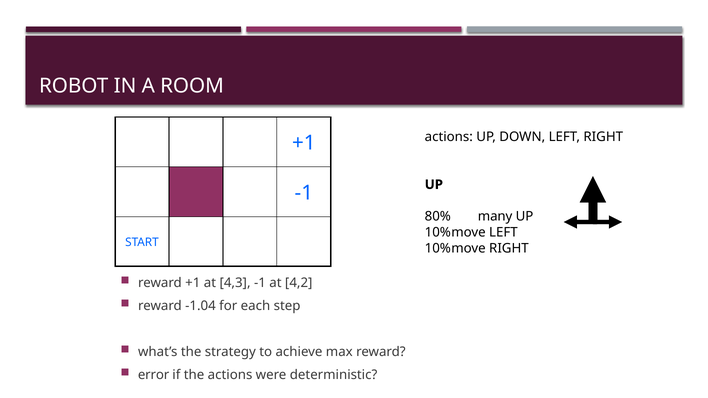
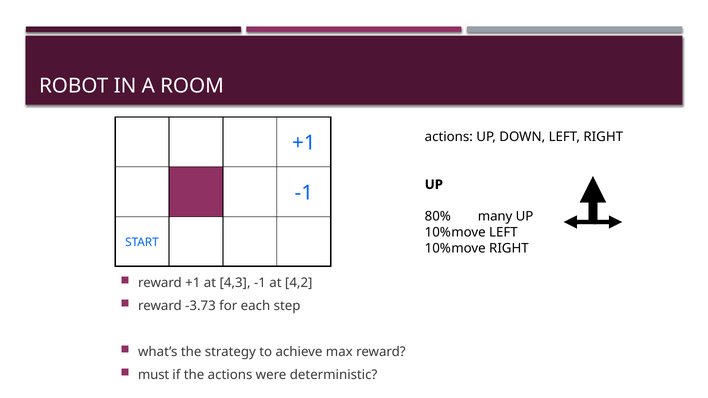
-1.04: -1.04 -> -3.73 (201, 306)
error: error -> must (154, 375)
